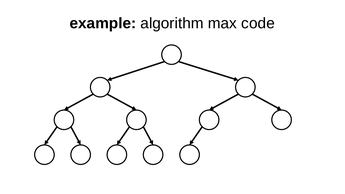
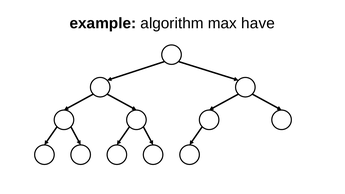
code: code -> have (258, 23)
